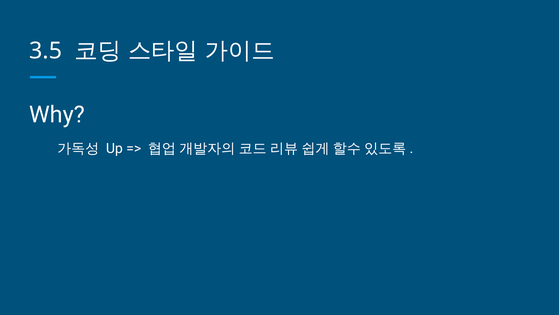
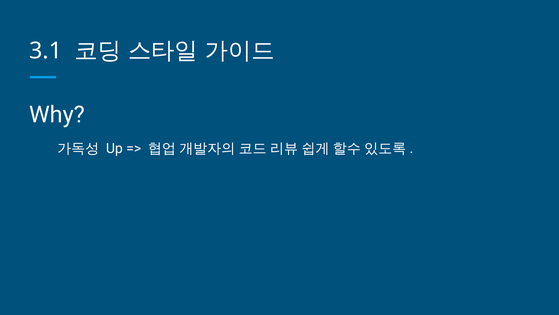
3.5: 3.5 -> 3.1 (46, 51)
